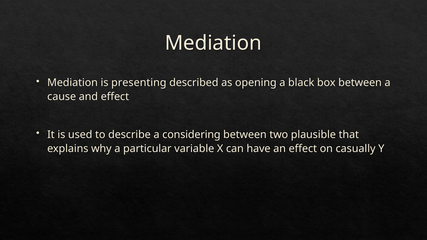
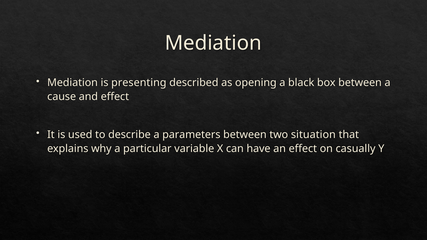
considering: considering -> parameters (191, 135)
plausible: plausible -> situation (313, 135)
